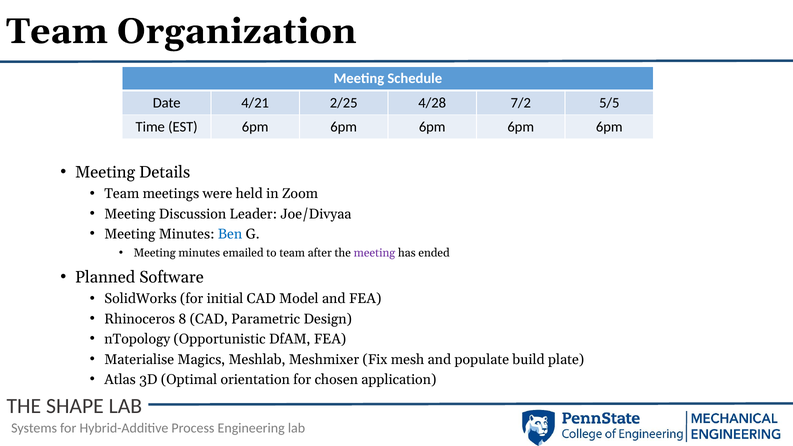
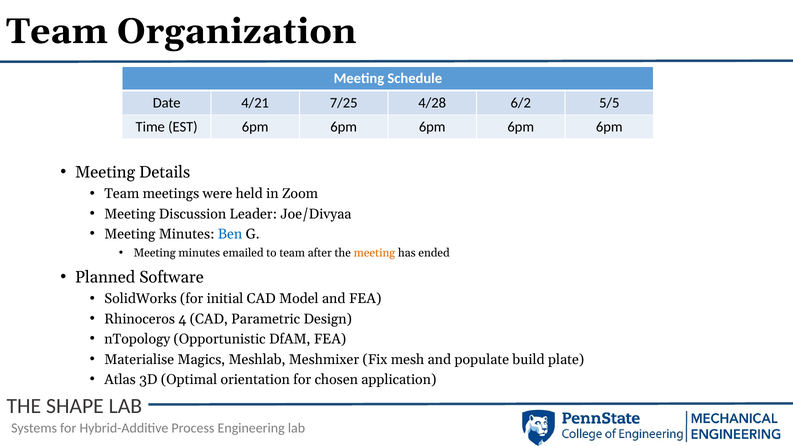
2/25: 2/25 -> 7/25 (344, 103)
7/2: 7/2 -> 6/2 (521, 103)
meeting colour: purple -> orange (374, 253)
8: 8 -> 4 (182, 319)
